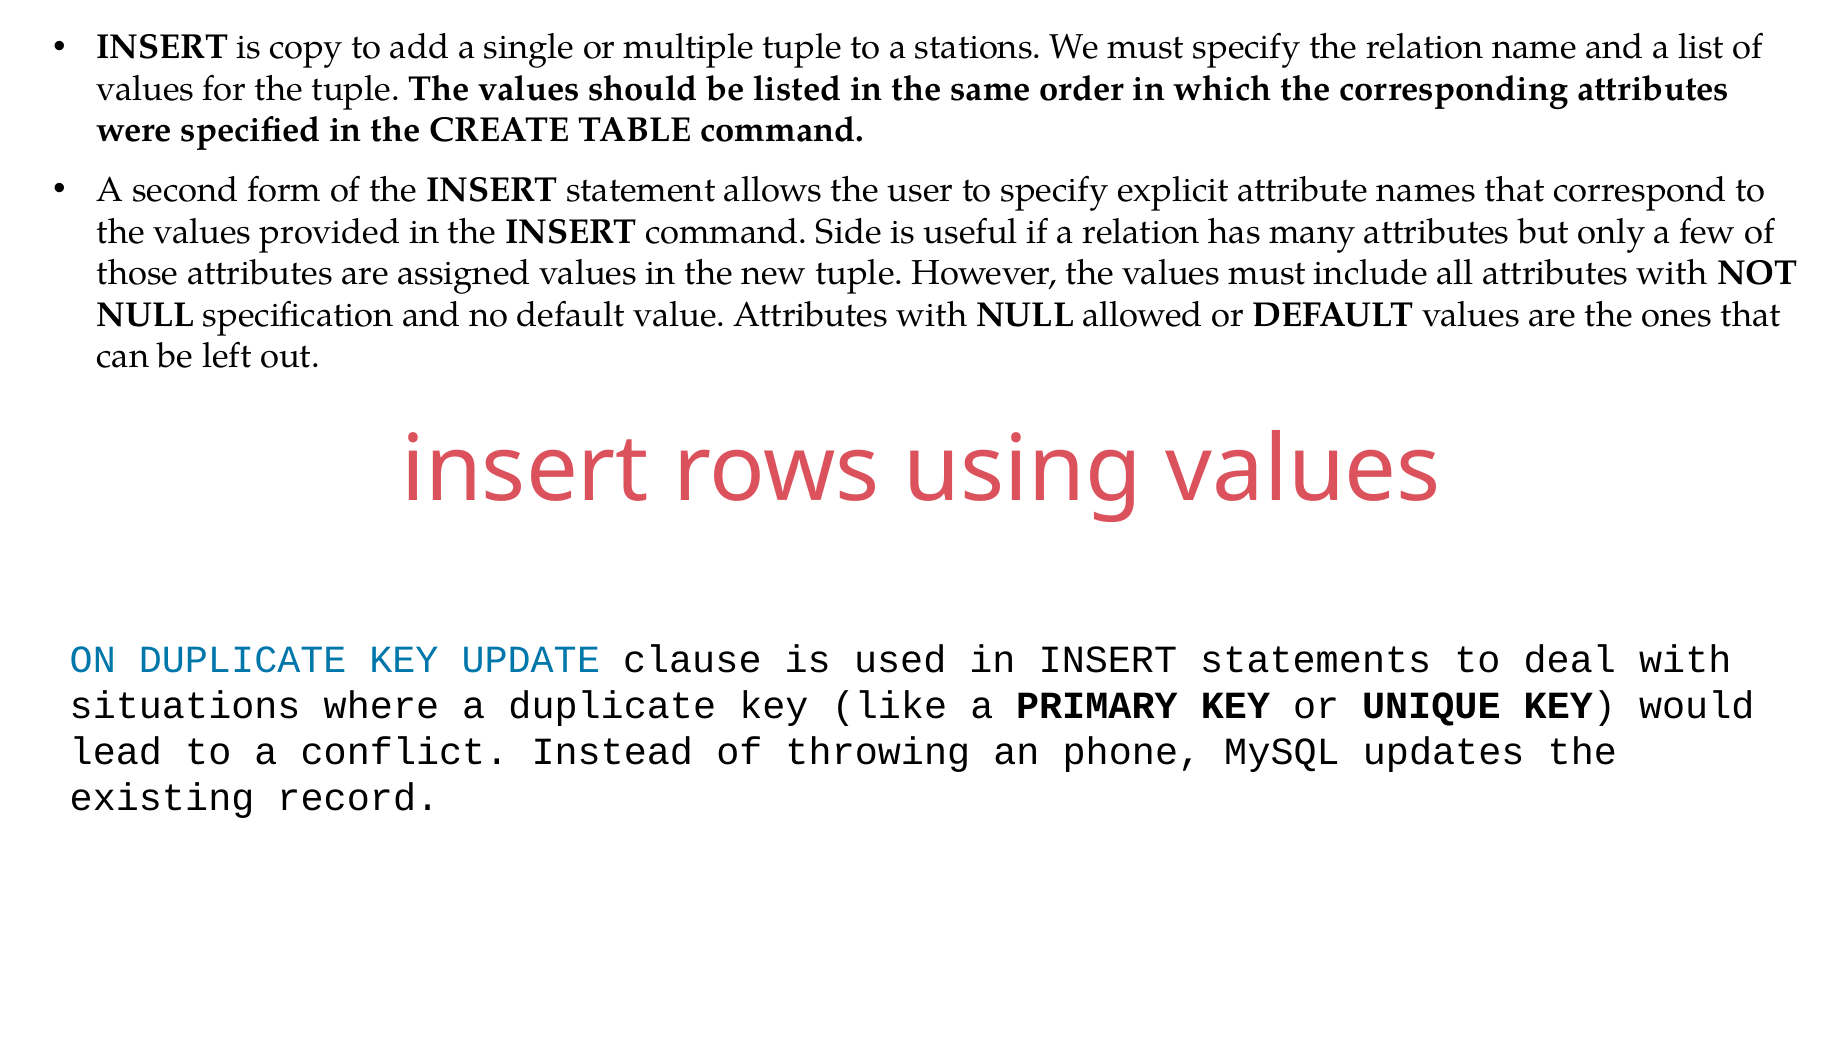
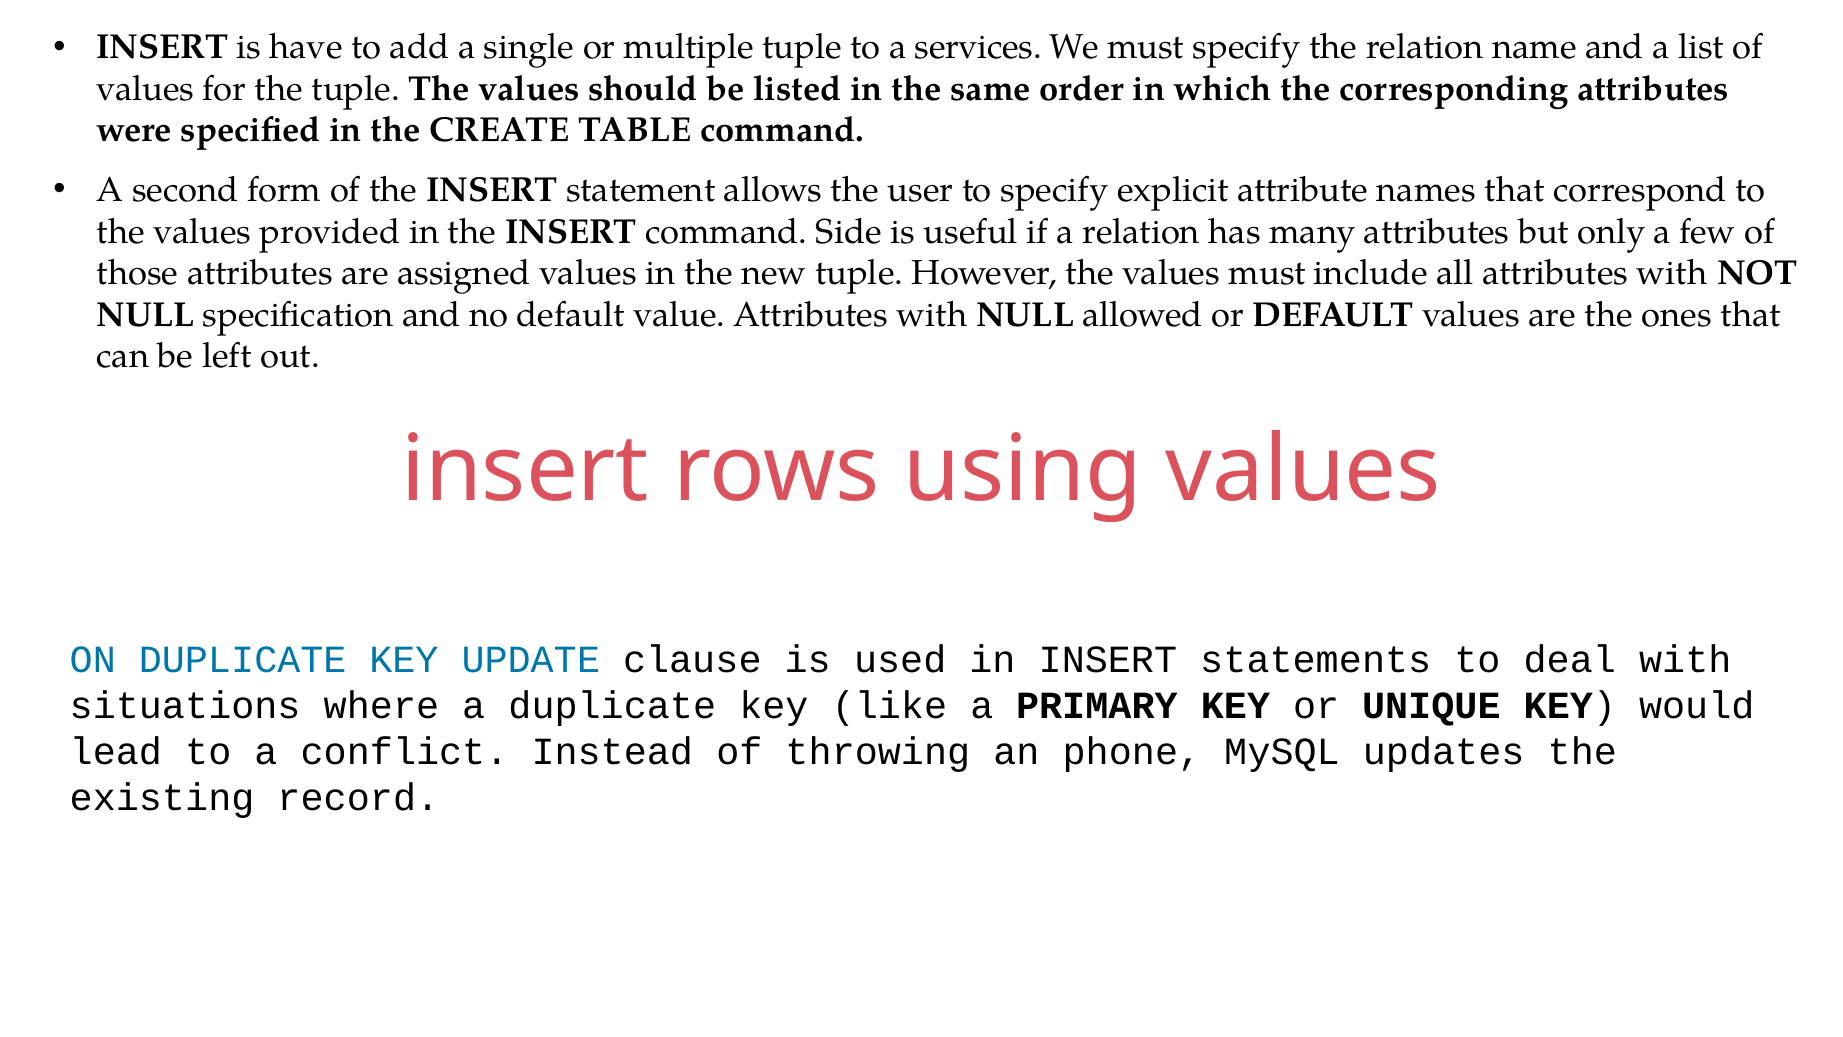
copy: copy -> have (306, 48)
stations: stations -> services (978, 48)
